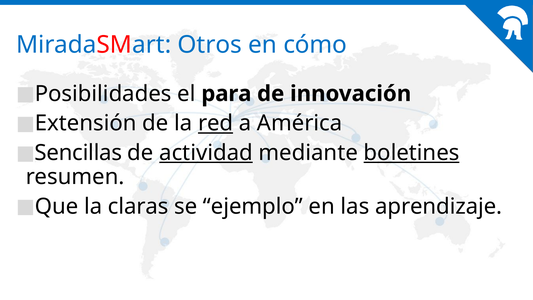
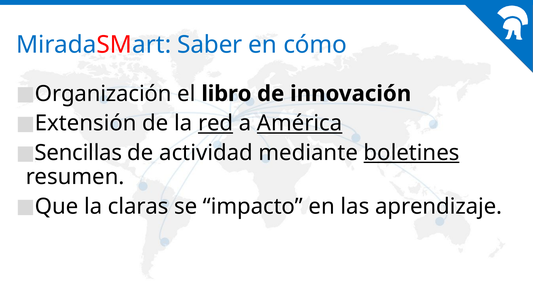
Otros: Otros -> Saber (210, 45)
Posibilidades: Posibilidades -> Organización (103, 94)
para: para -> libro (226, 94)
América underline: none -> present (300, 123)
actividad underline: present -> none (206, 153)
ejemplo: ejemplo -> impacto (253, 206)
